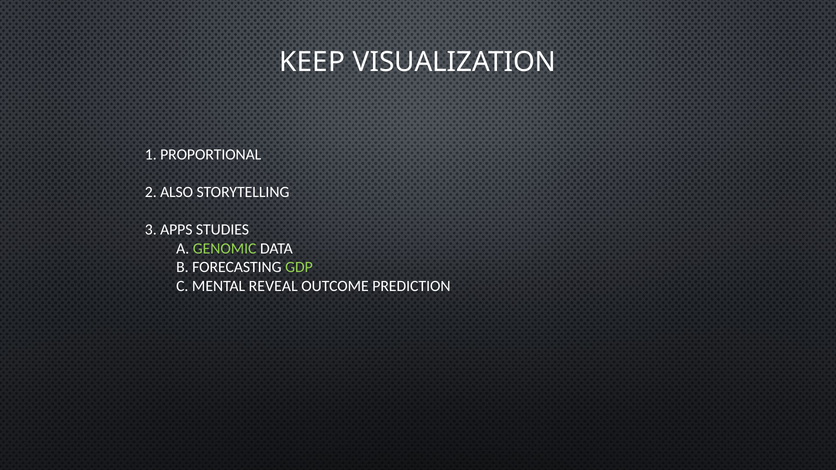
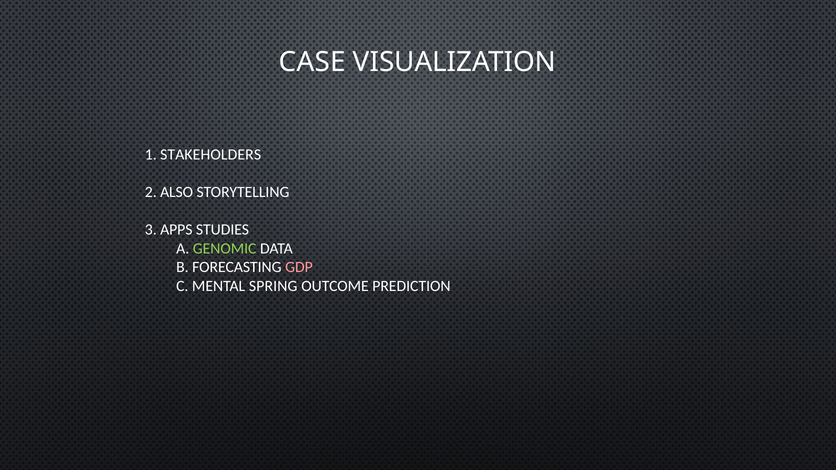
KEEP: KEEP -> CASE (312, 62)
PROPORTIONAL: PROPORTIONAL -> STAKEHOLDERS (211, 155)
GDP colour: light green -> pink (299, 267)
REVEAL: REVEAL -> SPRING (273, 286)
